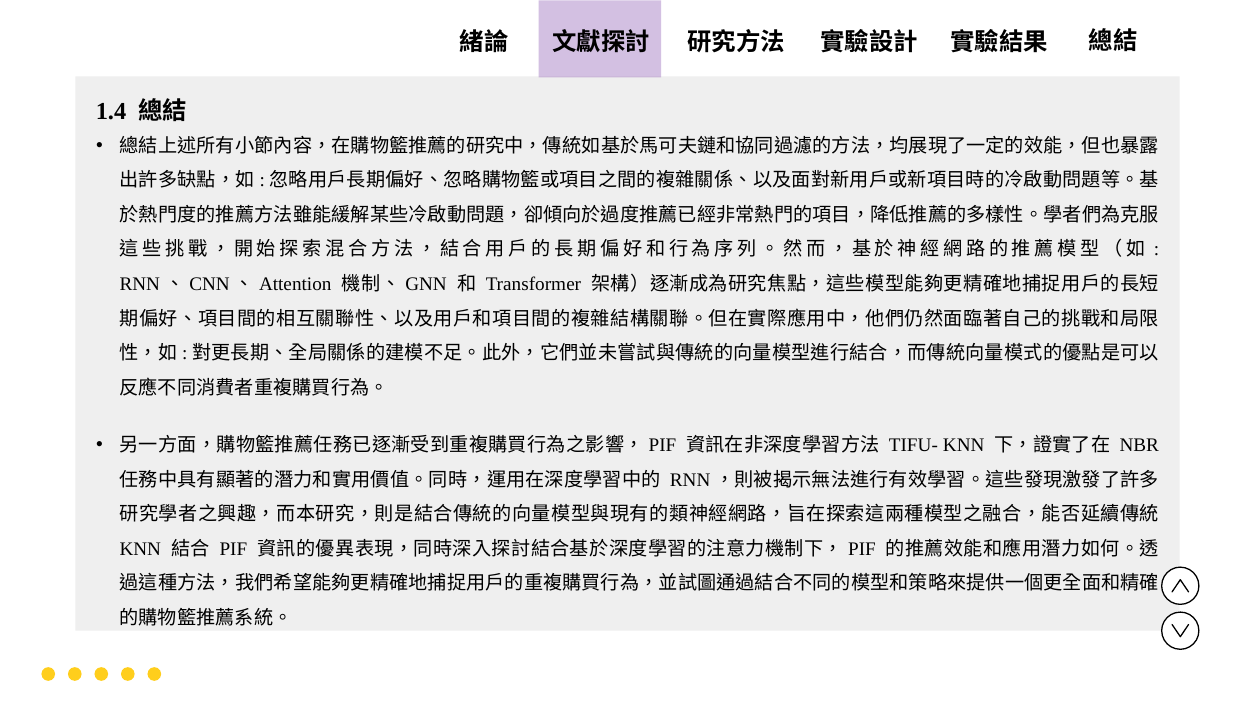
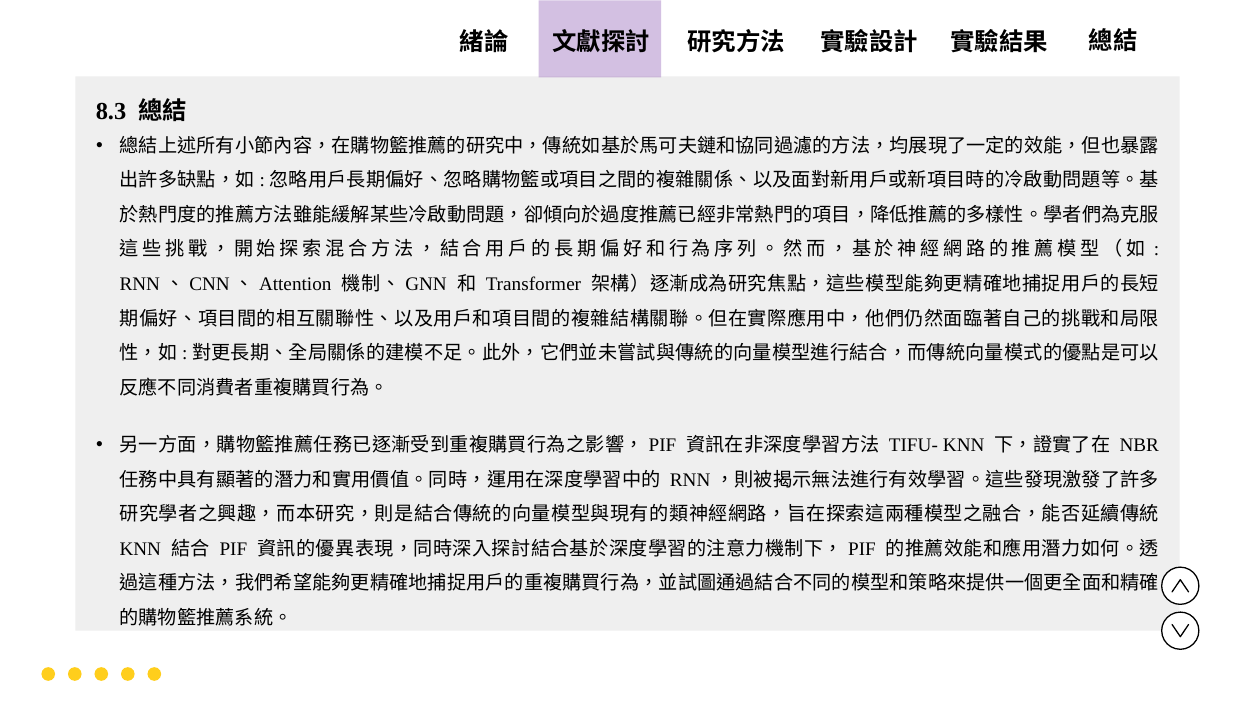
1.4: 1.4 -> 8.3 (111, 111)
